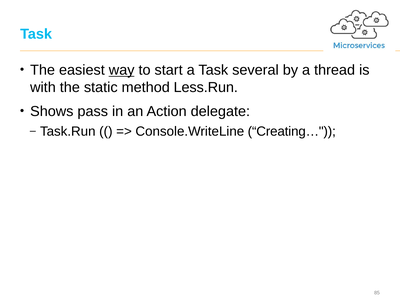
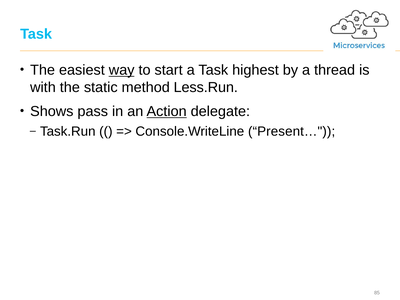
several: several -> highest (256, 70)
Action underline: none -> present (167, 111)
Creating…: Creating… -> Present… (292, 131)
